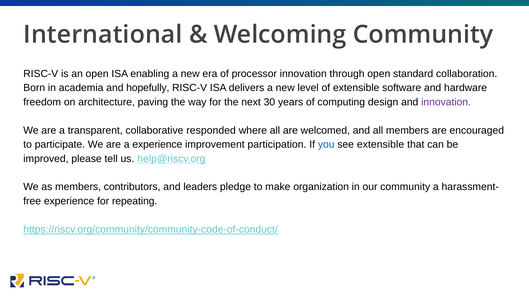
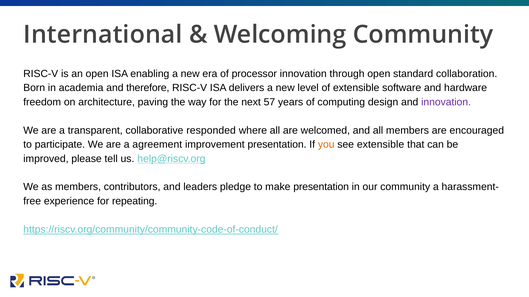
hopefully: hopefully -> therefore (148, 88)
30: 30 -> 57 (269, 102)
a experience: experience -> agreement (157, 145)
improvement participation: participation -> presentation (277, 145)
you colour: blue -> orange (326, 145)
make organization: organization -> presentation (321, 187)
